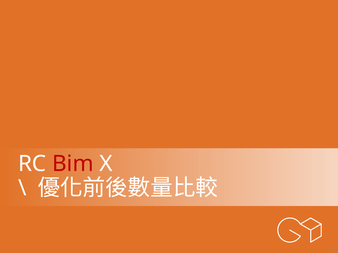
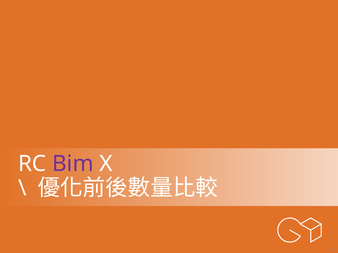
Bim colour: red -> purple (73, 164)
